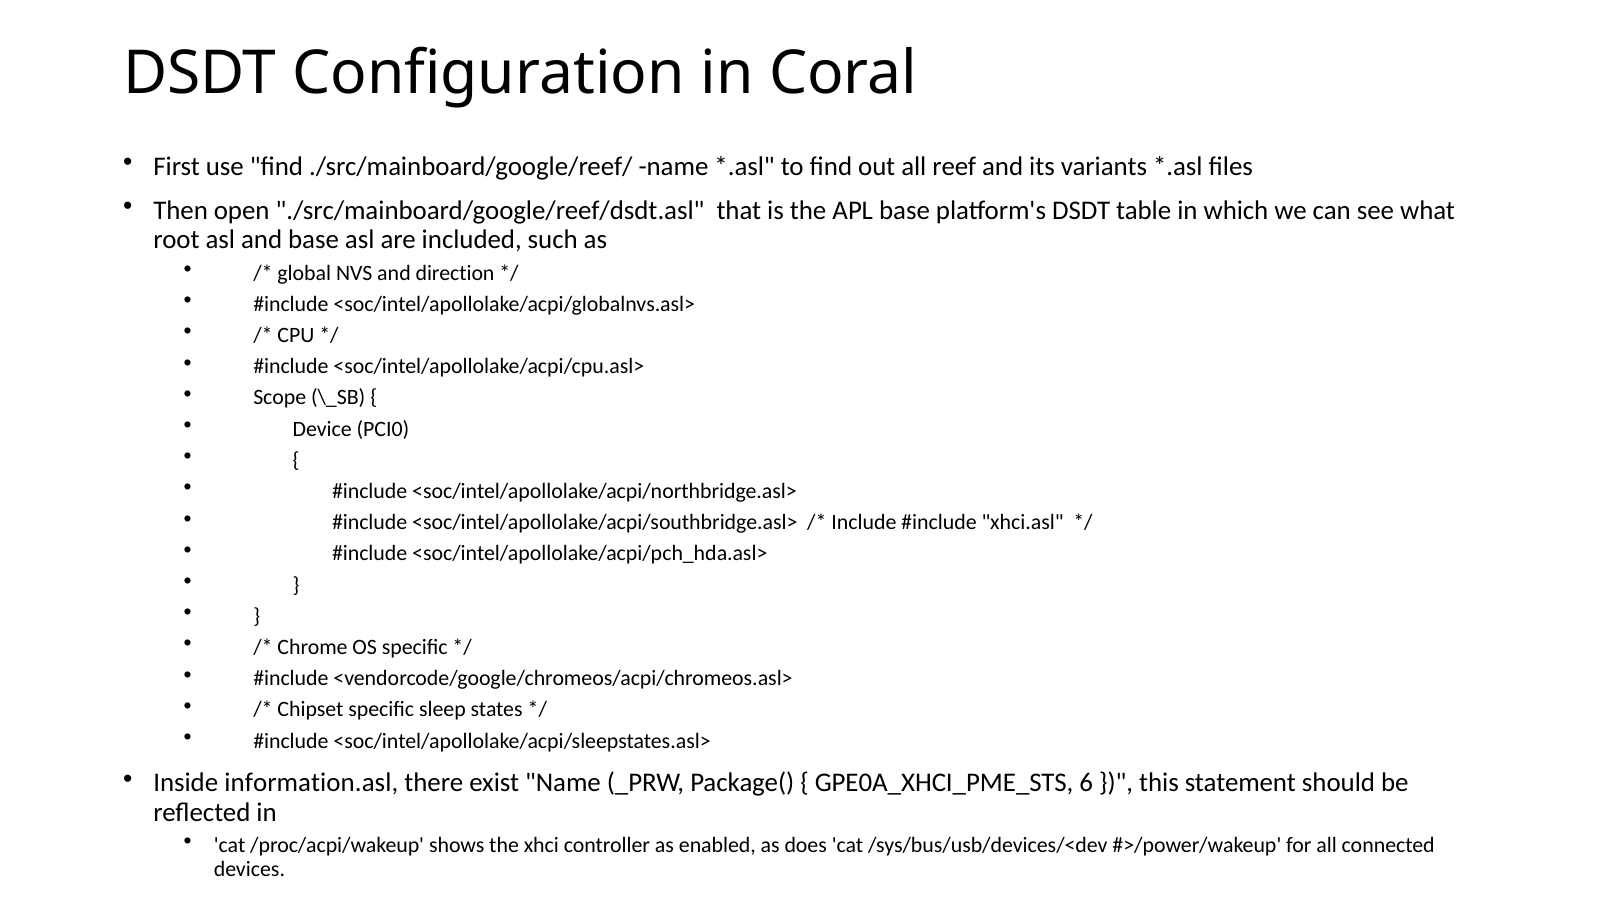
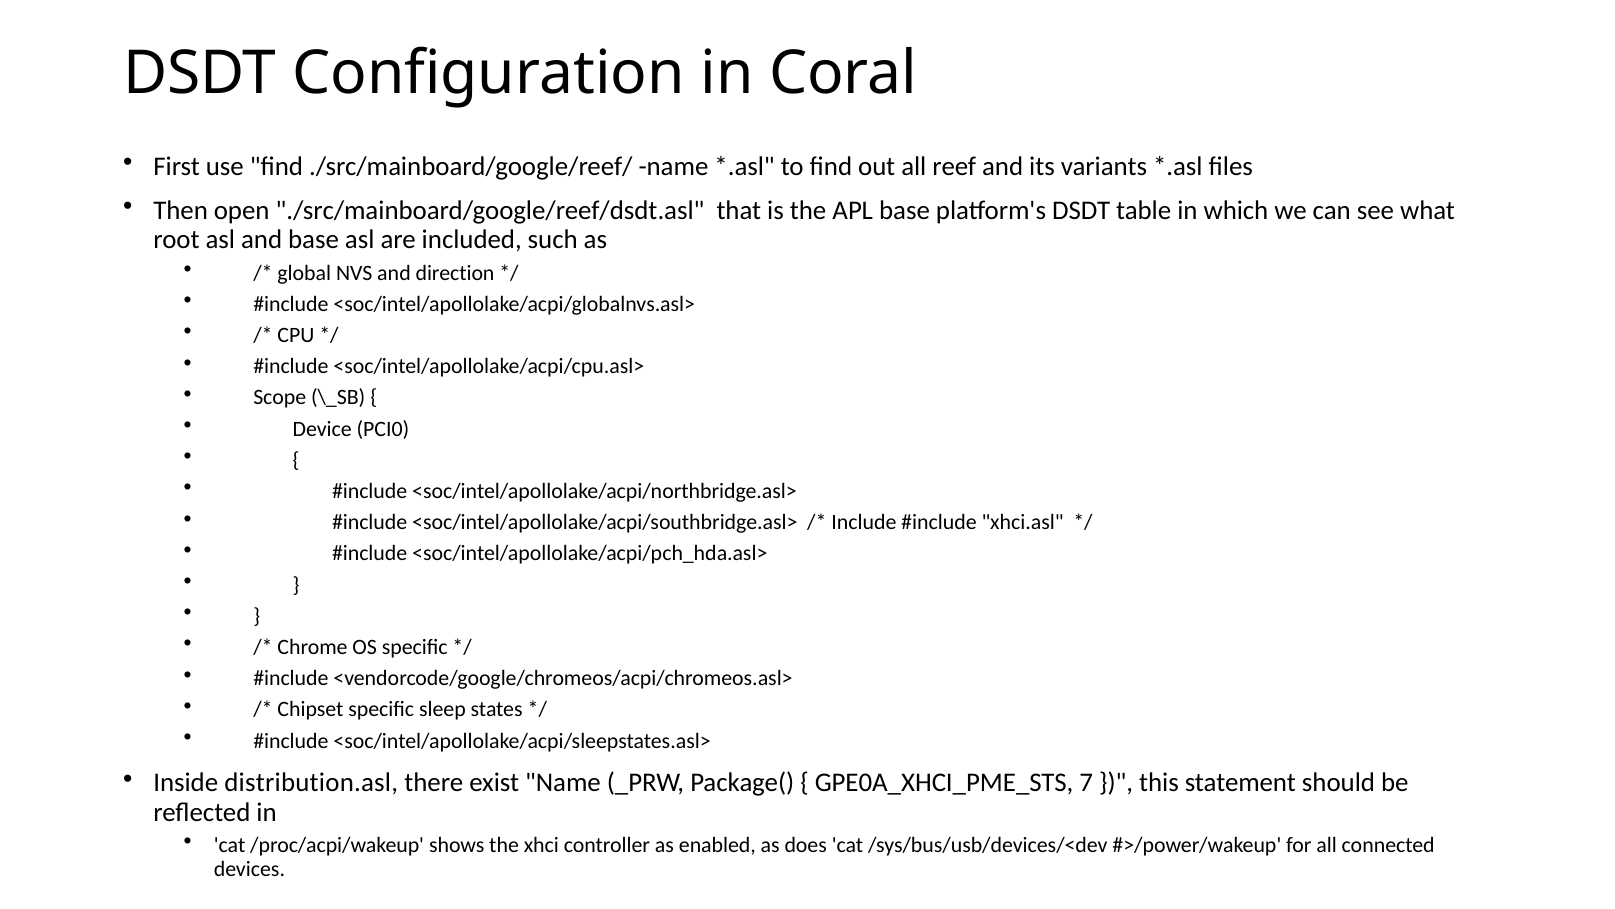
information.asl: information.asl -> distribution.asl (311, 783)
6: 6 -> 7 (1086, 783)
